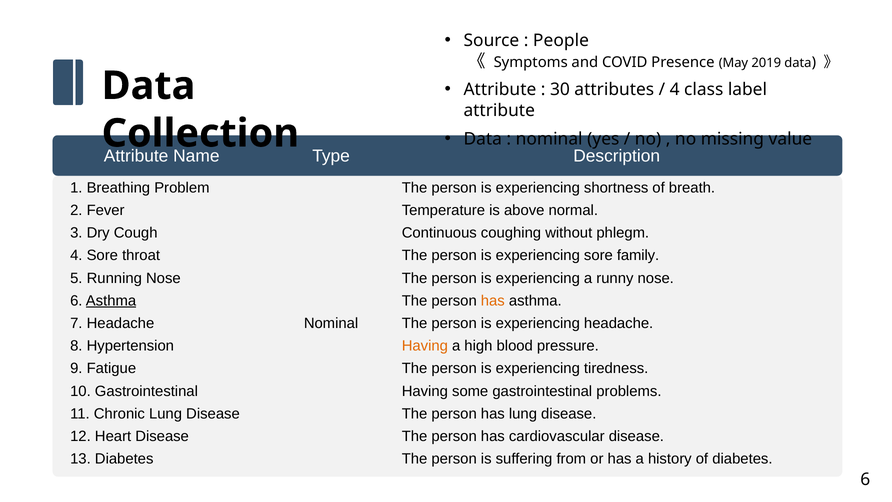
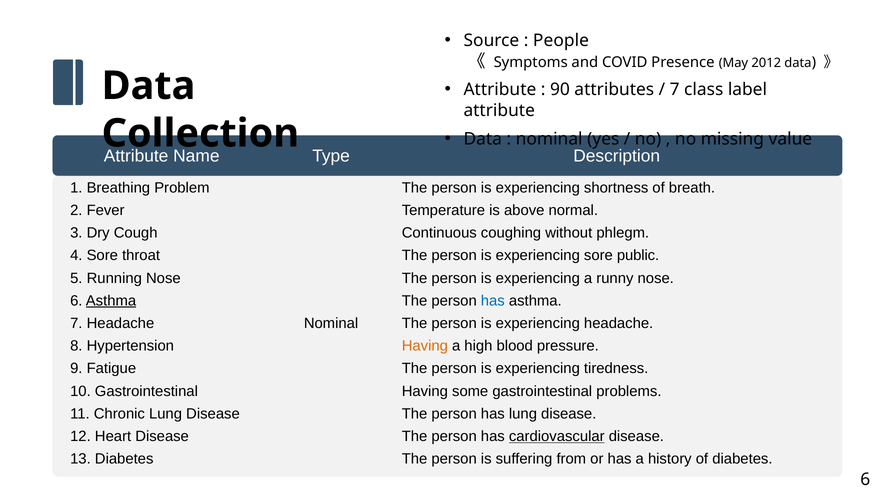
2019: 2019 -> 2012 (766, 63)
30: 30 -> 90 (560, 90)
4: 4 -> 7 (675, 90)
family: family -> public (638, 255)
has colour: orange -> blue (493, 301)
cardiovascular underline: none -> present (557, 436)
